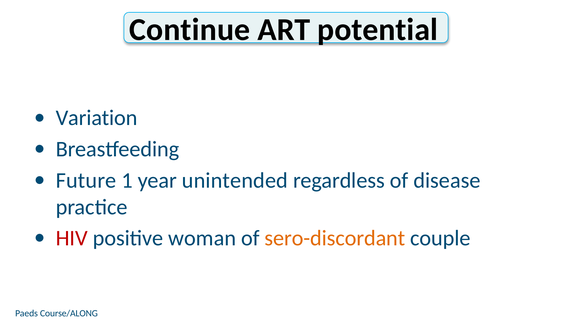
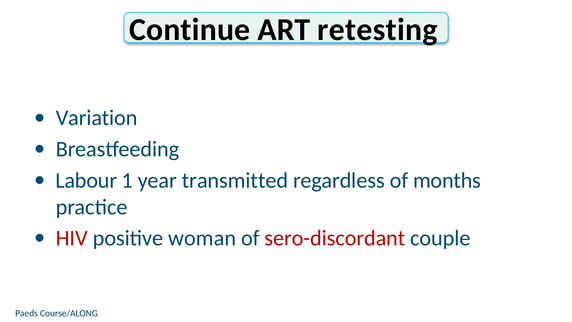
potential: potential -> retesting (377, 30)
Future: Future -> Labour (86, 180)
unintended: unintended -> transmitted (235, 180)
disease: disease -> months (447, 180)
sero-discordant colour: orange -> red (335, 238)
